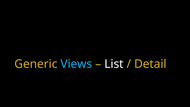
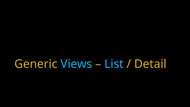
List colour: white -> light blue (114, 64)
